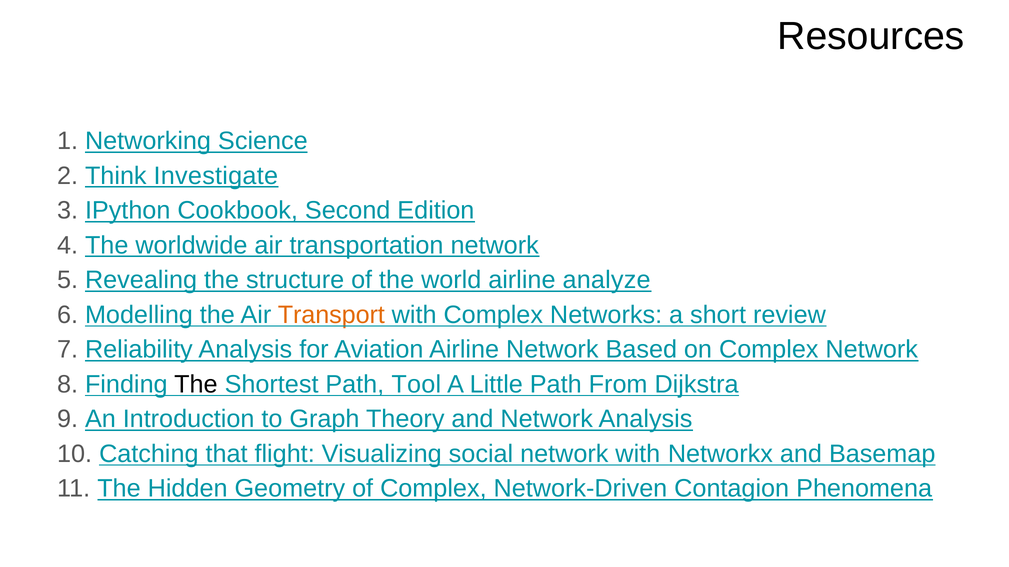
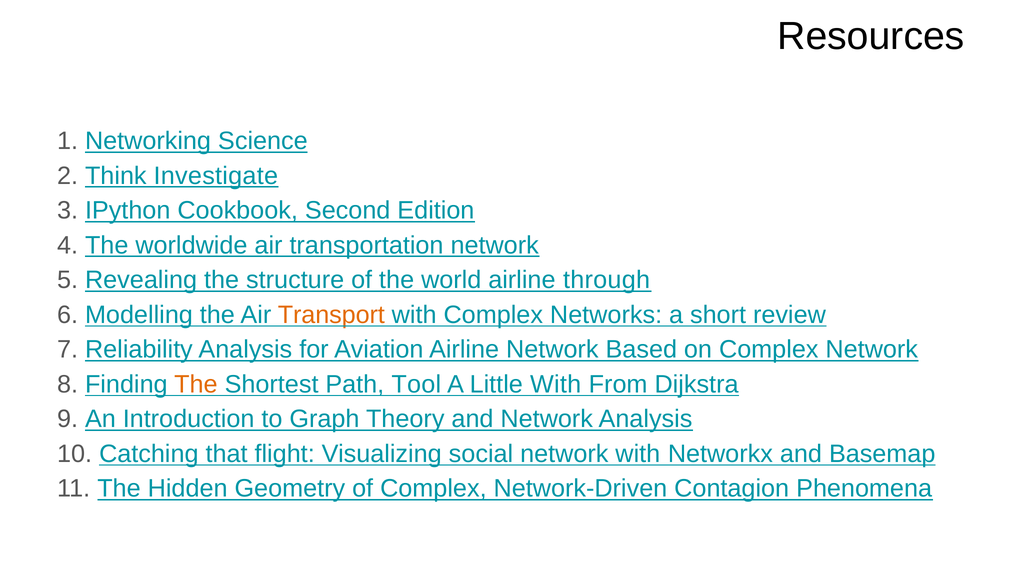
analyze: analyze -> through (607, 280)
The colour: black -> orange (196, 385)
Little Path: Path -> With (556, 385)
